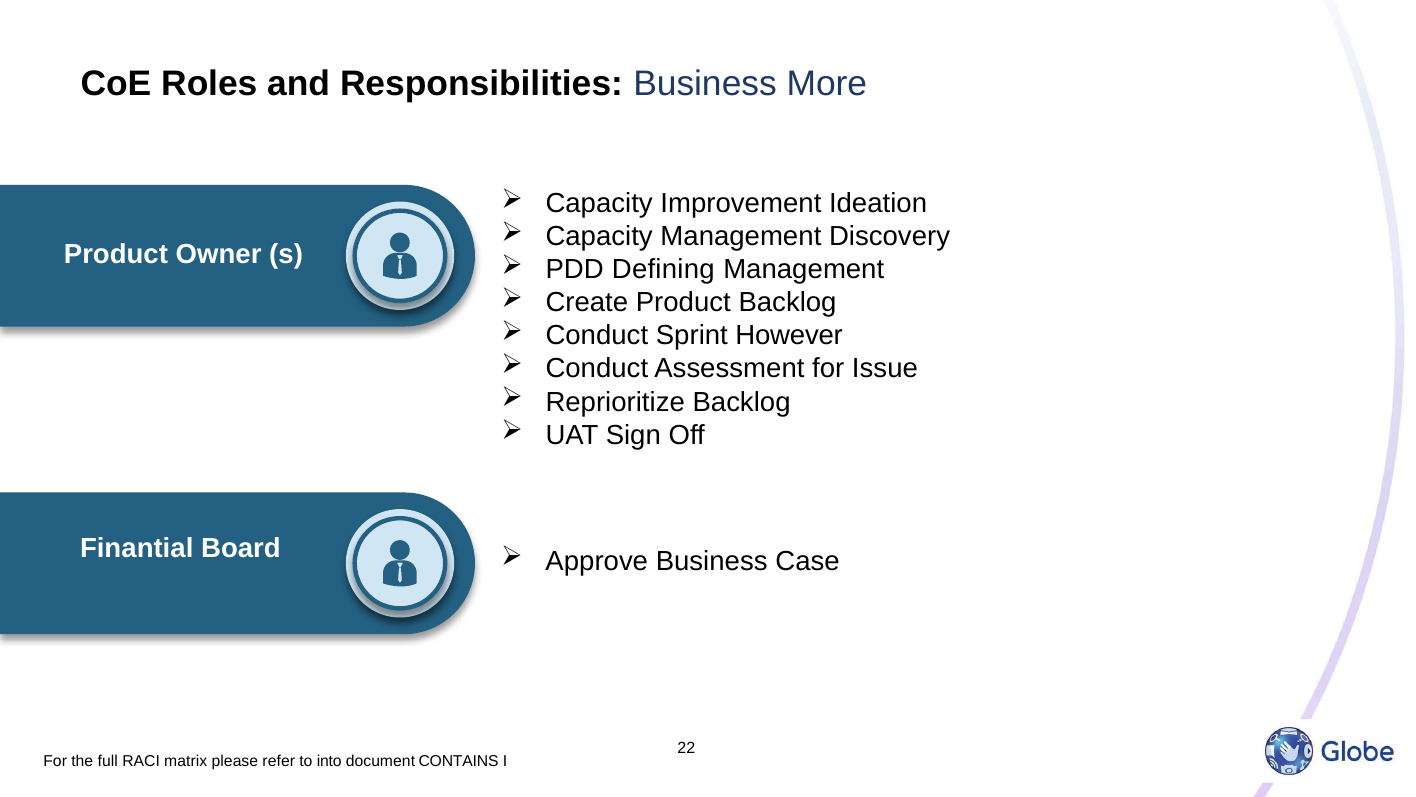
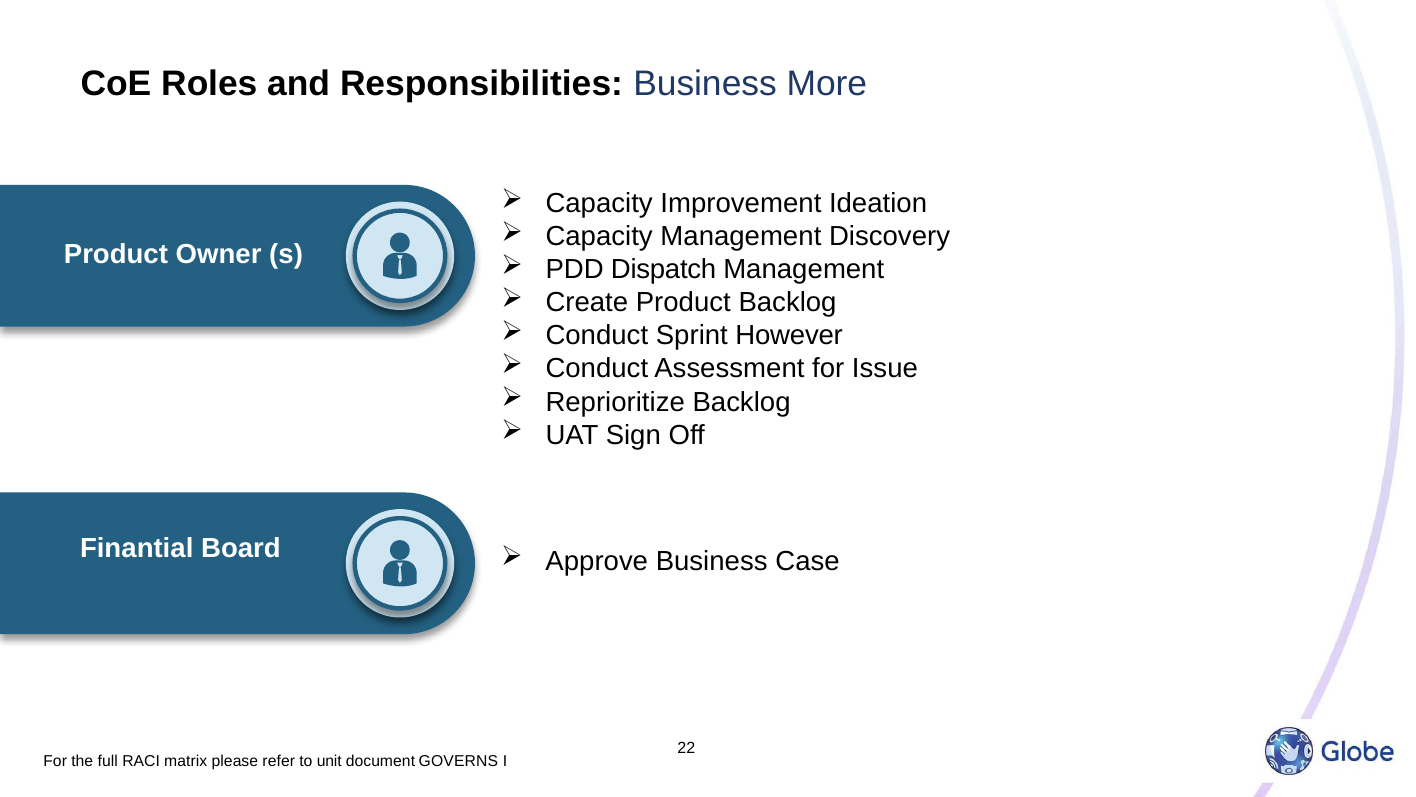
Defining: Defining -> Dispatch (664, 269)
into: into -> unit (329, 760)
CONTAINS: CONTAINS -> GOVERNS (458, 760)
